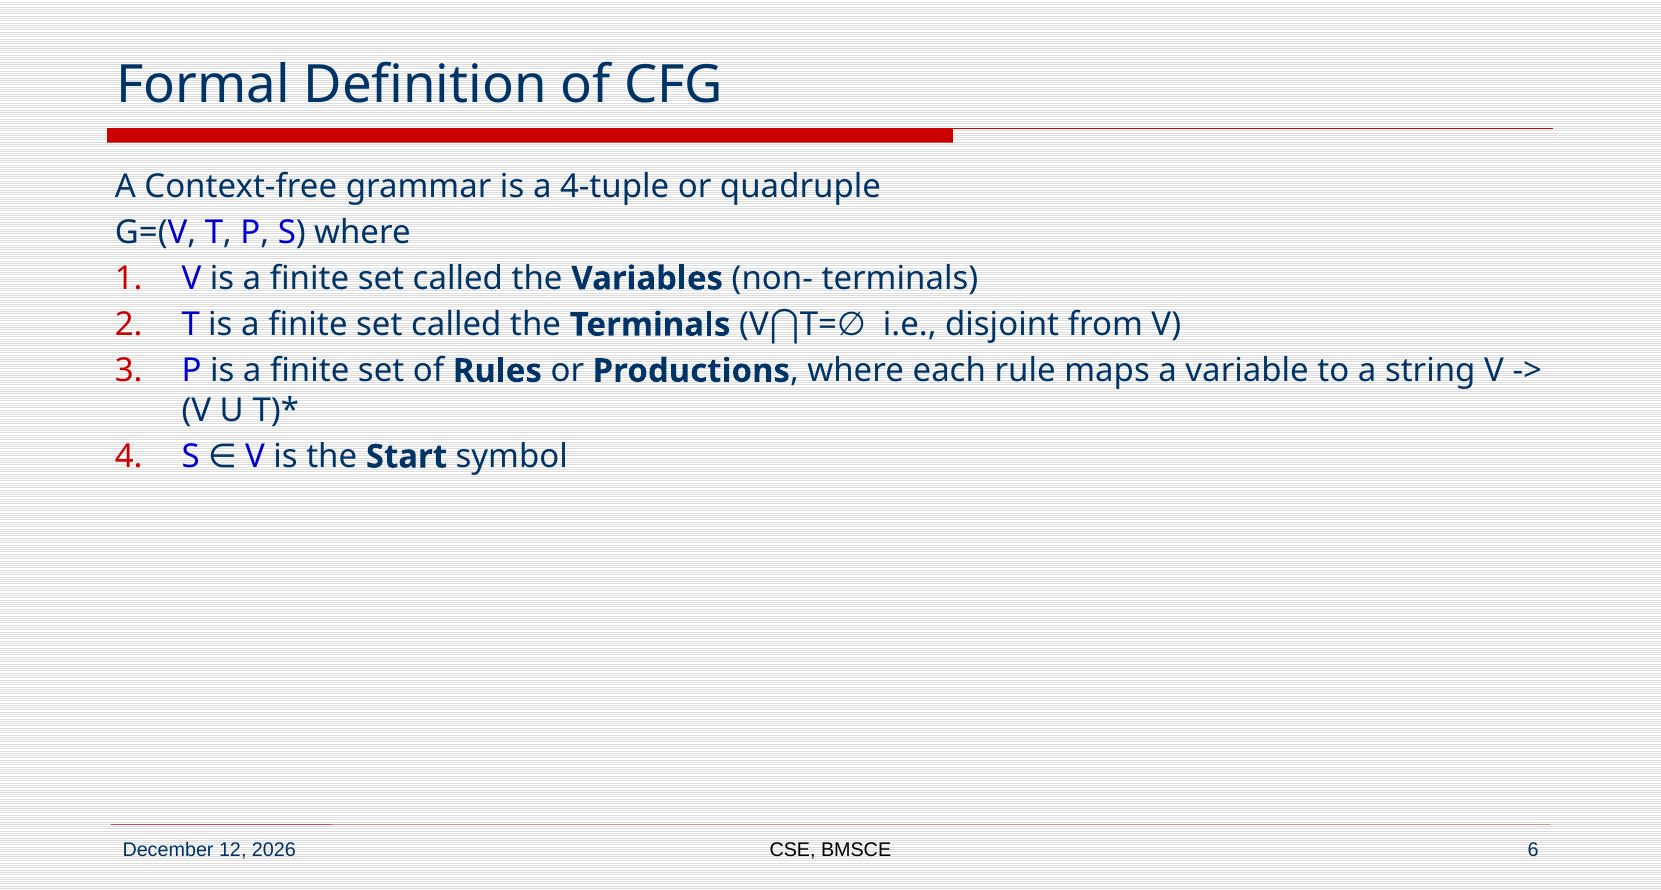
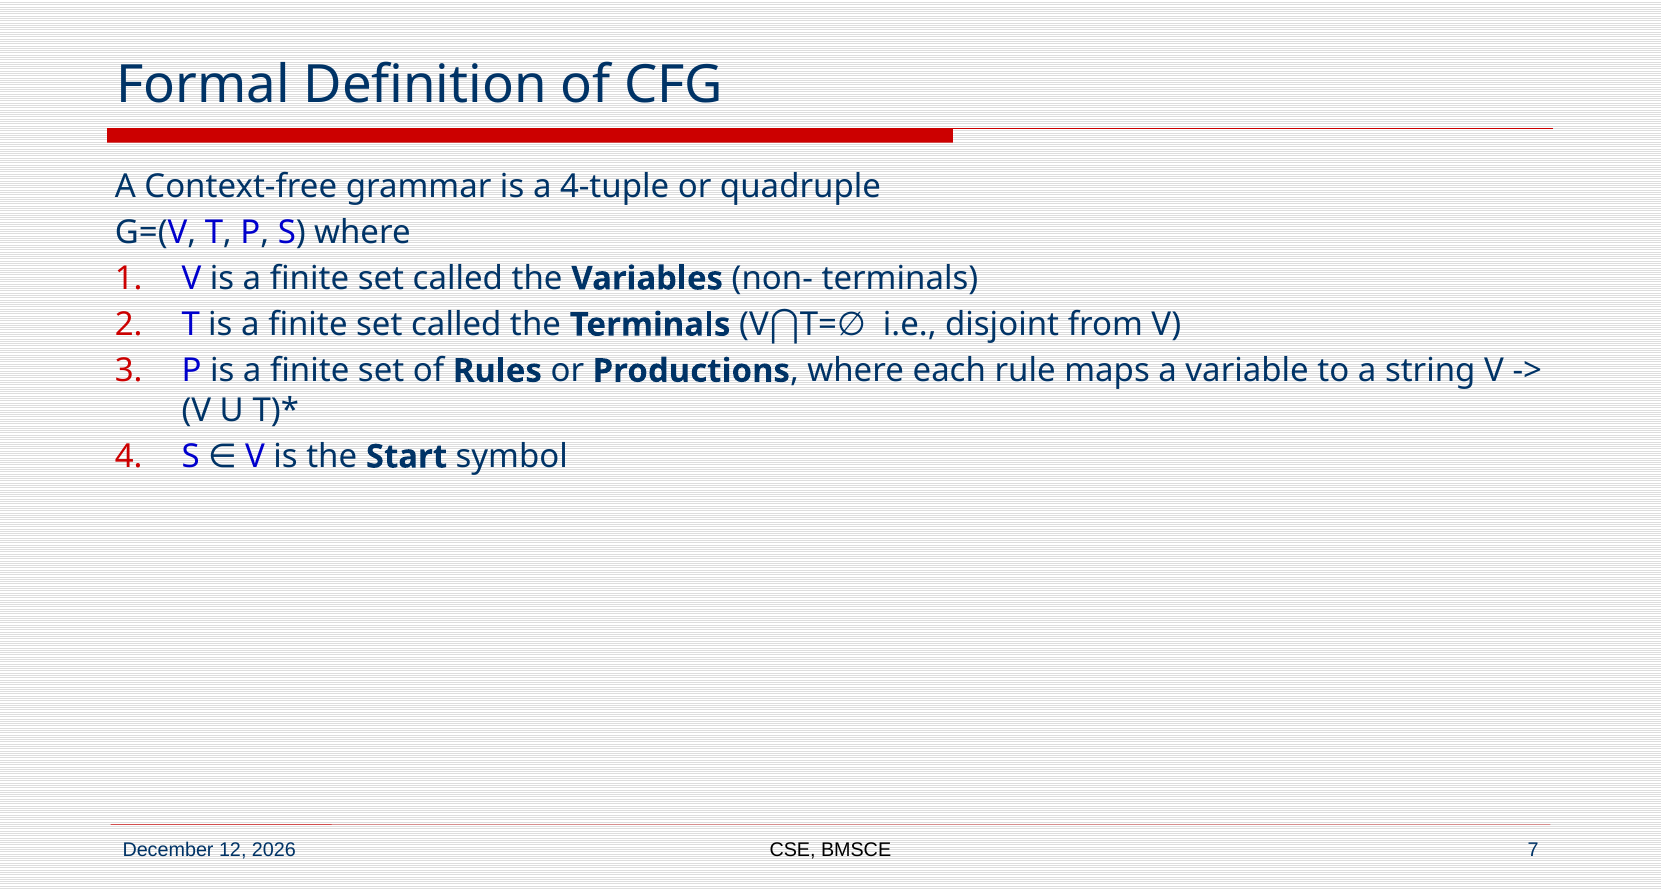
6: 6 -> 7 (1533, 850)
